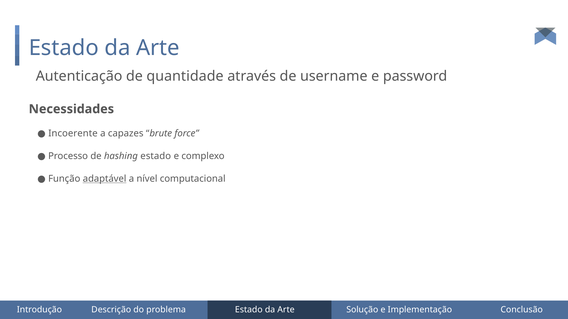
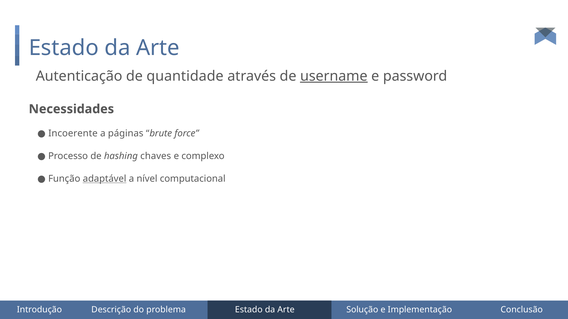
username underline: none -> present (334, 76)
capazes: capazes -> páginas (126, 134)
hashing estado: estado -> chaves (156, 156)
